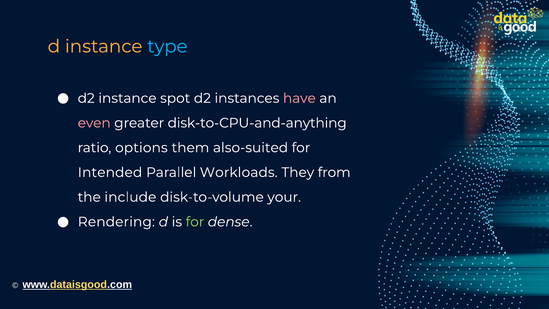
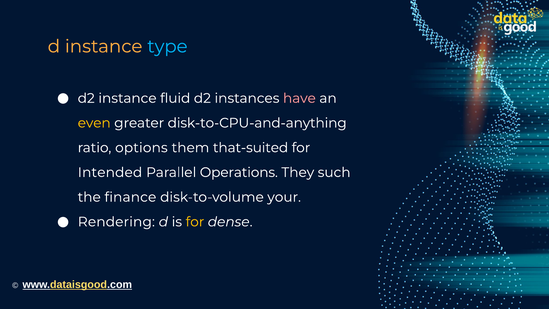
spot: spot -> fluid (175, 98)
even colour: pink -> yellow (94, 123)
also-suited: also-suited -> that-suited (251, 148)
Workloads: Workloads -> Operations (239, 172)
from: from -> such (334, 172)
include: include -> finance (130, 197)
for colour: light green -> yellow (195, 222)
